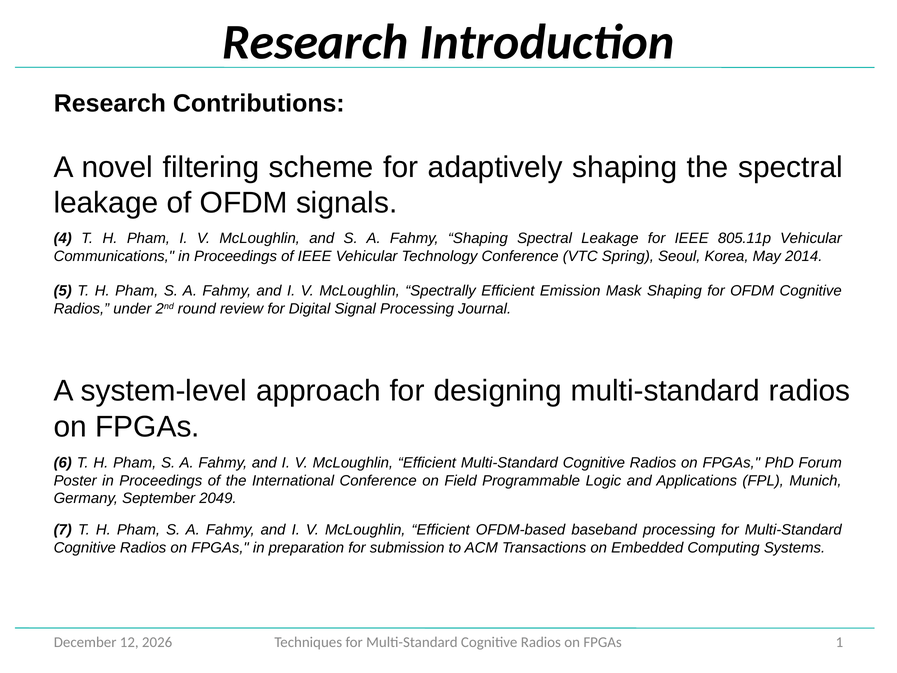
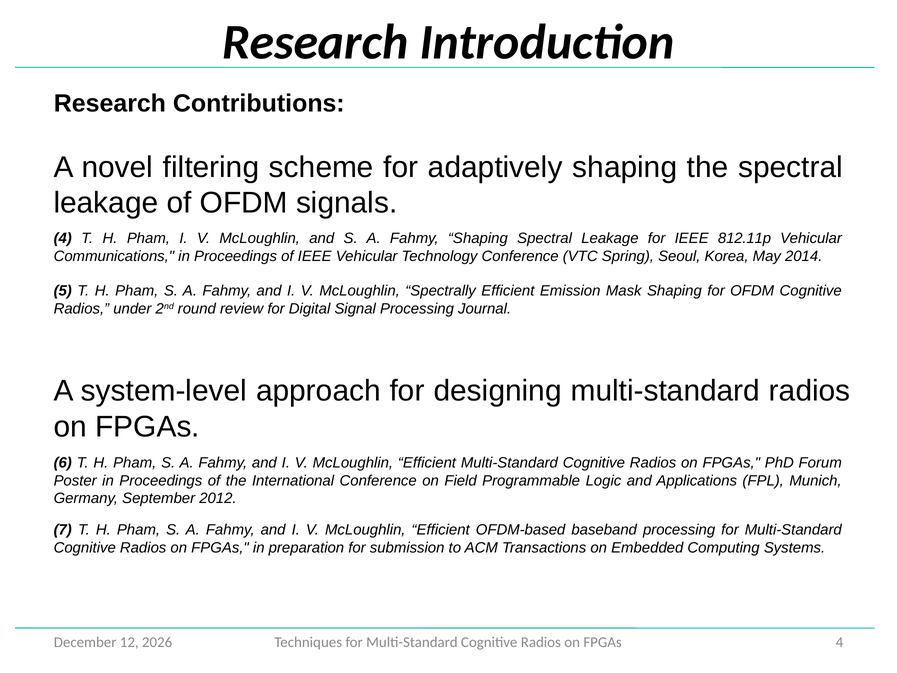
805.11p: 805.11p -> 812.11p (745, 238)
2049: 2049 -> 2012 (218, 498)
1: 1 -> 4 (839, 642)
